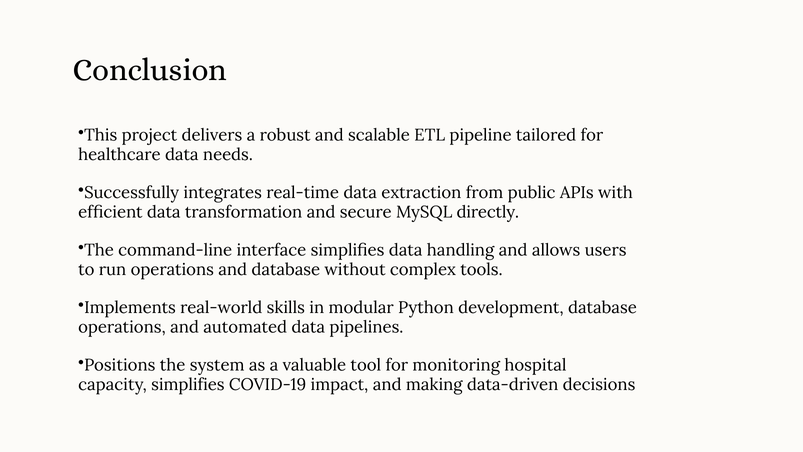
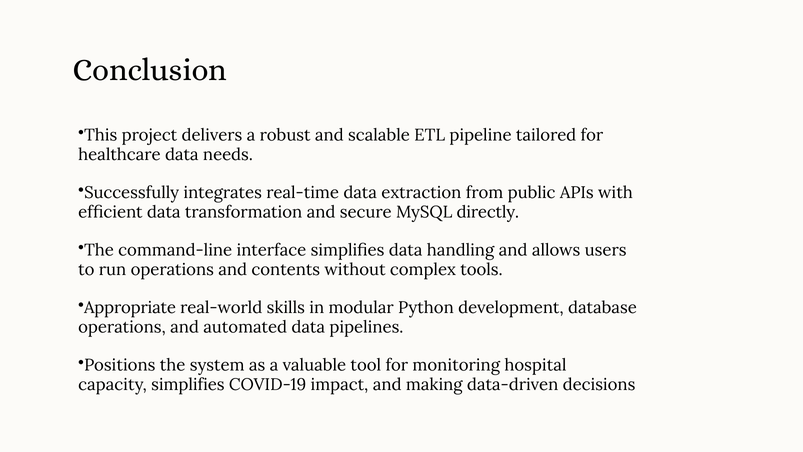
and database: database -> contents (286, 269)
Implements: Implements -> Appropriate (130, 308)
